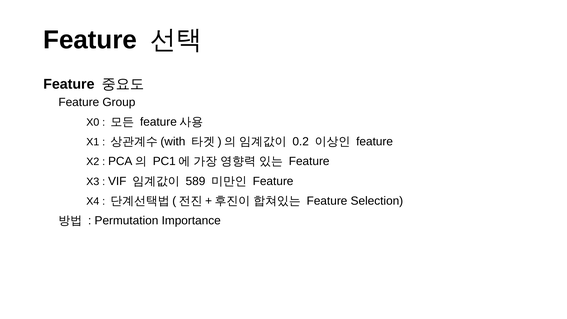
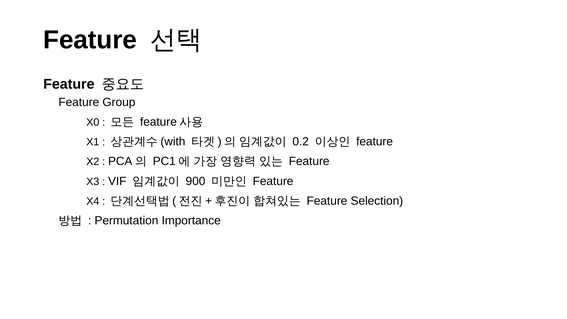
589: 589 -> 900 (195, 181)
